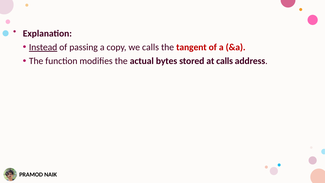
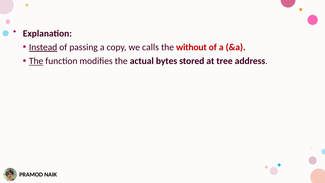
tangent: tangent -> without (191, 47)
The underline: none -> present (36, 61)
at calls: calls -> tree (225, 61)
